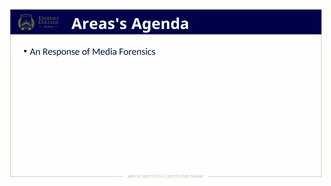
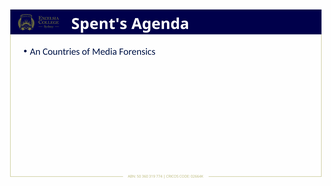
Areas's: Areas's -> Spent's (99, 24)
Response: Response -> Countries (61, 52)
